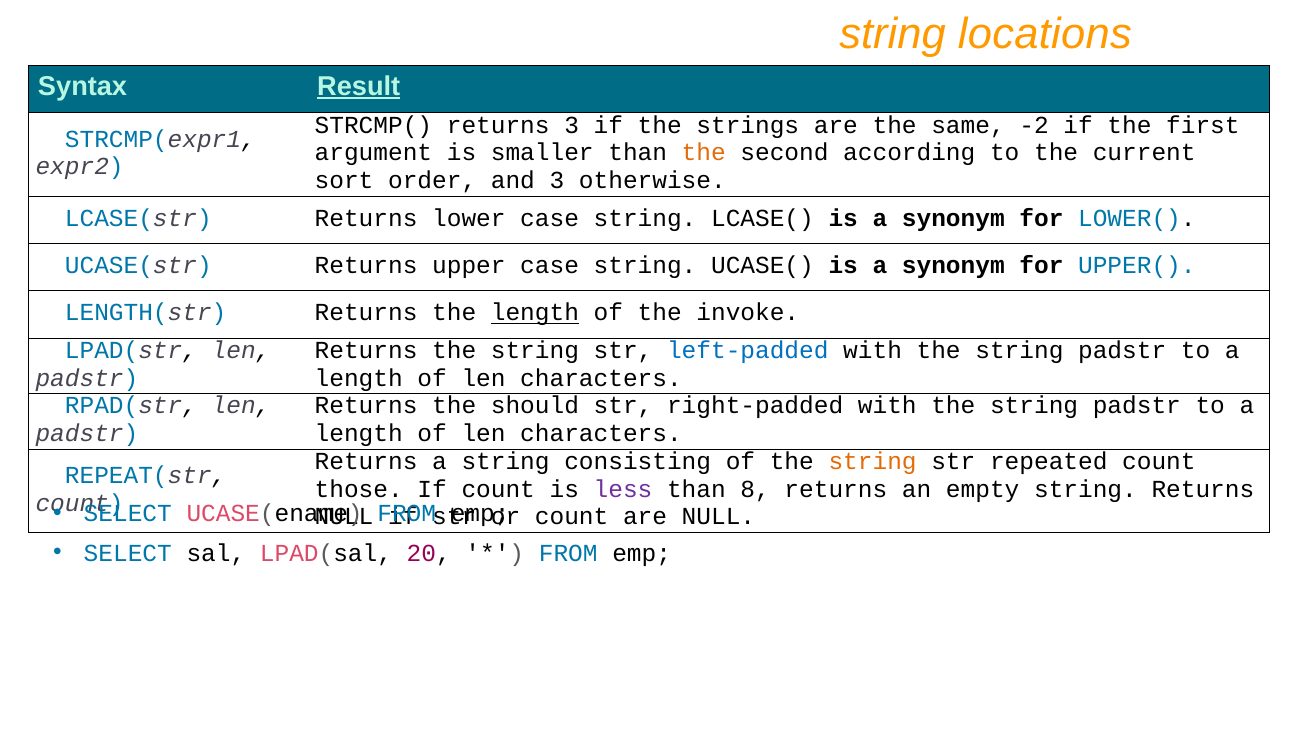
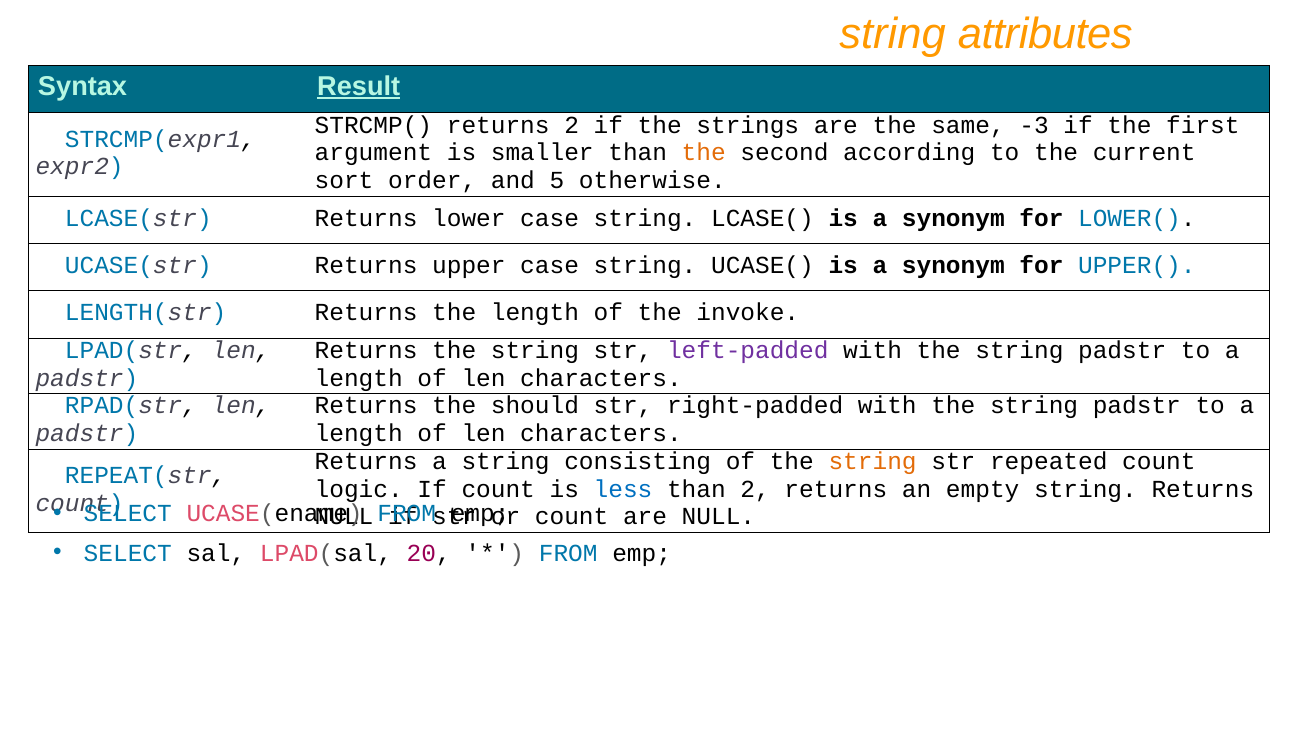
locations: locations -> attributes (1045, 34)
returns 3: 3 -> 2 (572, 125)
-2: -2 -> -3 (1034, 125)
and 3: 3 -> 5 (557, 181)
length underline: present -> none (535, 313)
left-padded colour: blue -> purple (748, 350)
those: those -> logic (359, 489)
less colour: purple -> blue (623, 489)
than 8: 8 -> 2 (755, 489)
